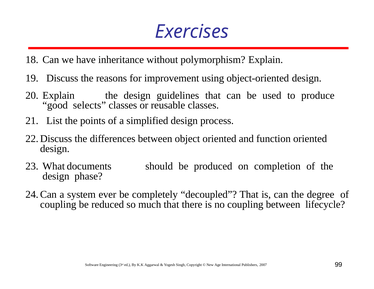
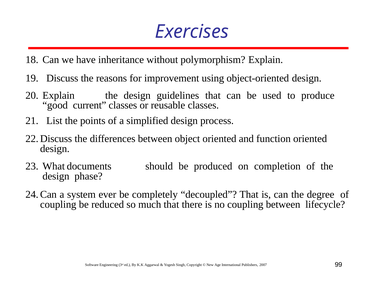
selects: selects -> current (90, 105)
